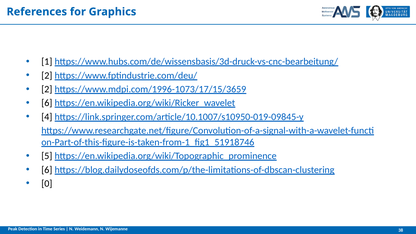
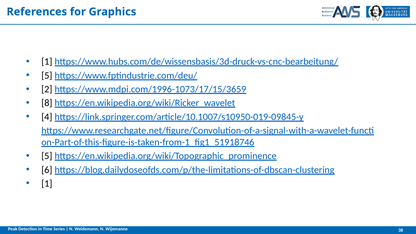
2: 2 -> 5 (47, 76)
6: 6 -> 8 (47, 103)
0: 0 -> 1 (47, 184)
